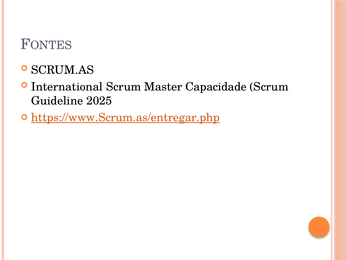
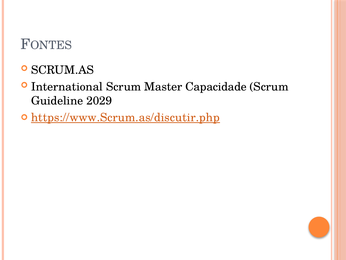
2025: 2025 -> 2029 (99, 101)
https://www.Scrum.as/entregar.php: https://www.Scrum.as/entregar.php -> https://www.Scrum.as/discutir.php (125, 117)
